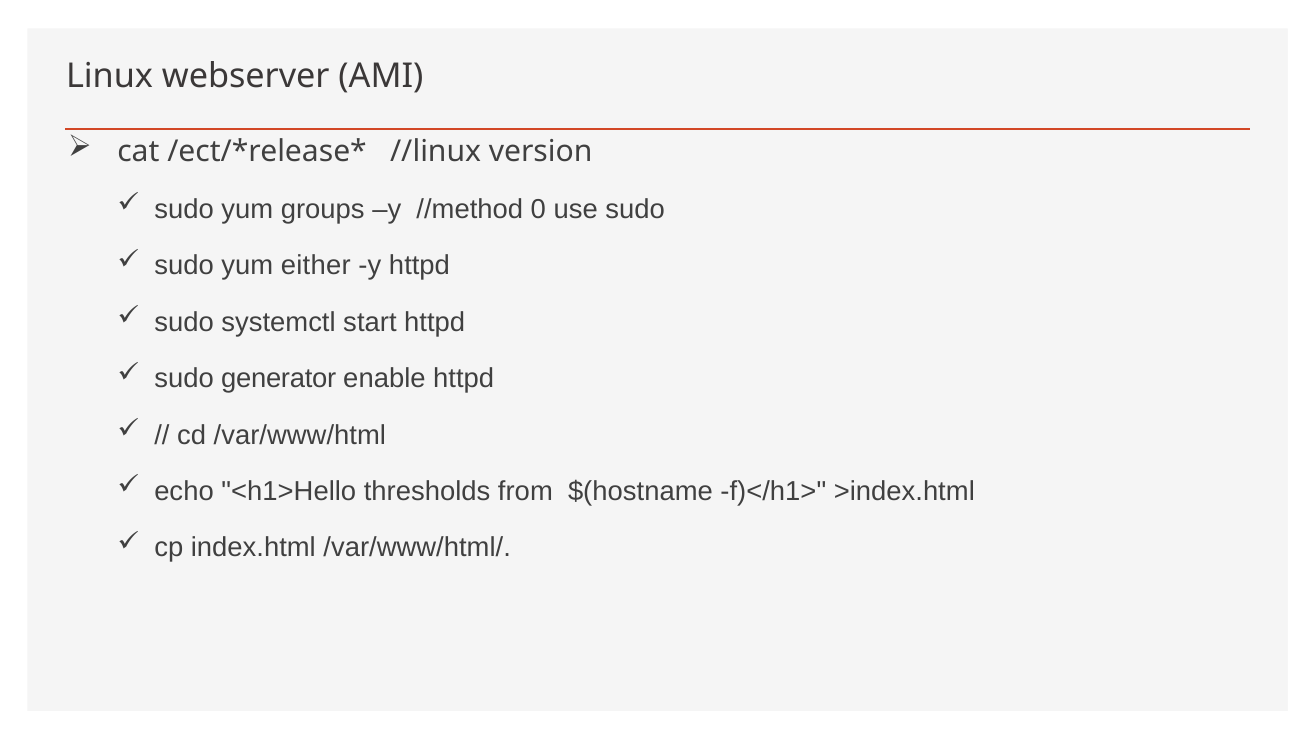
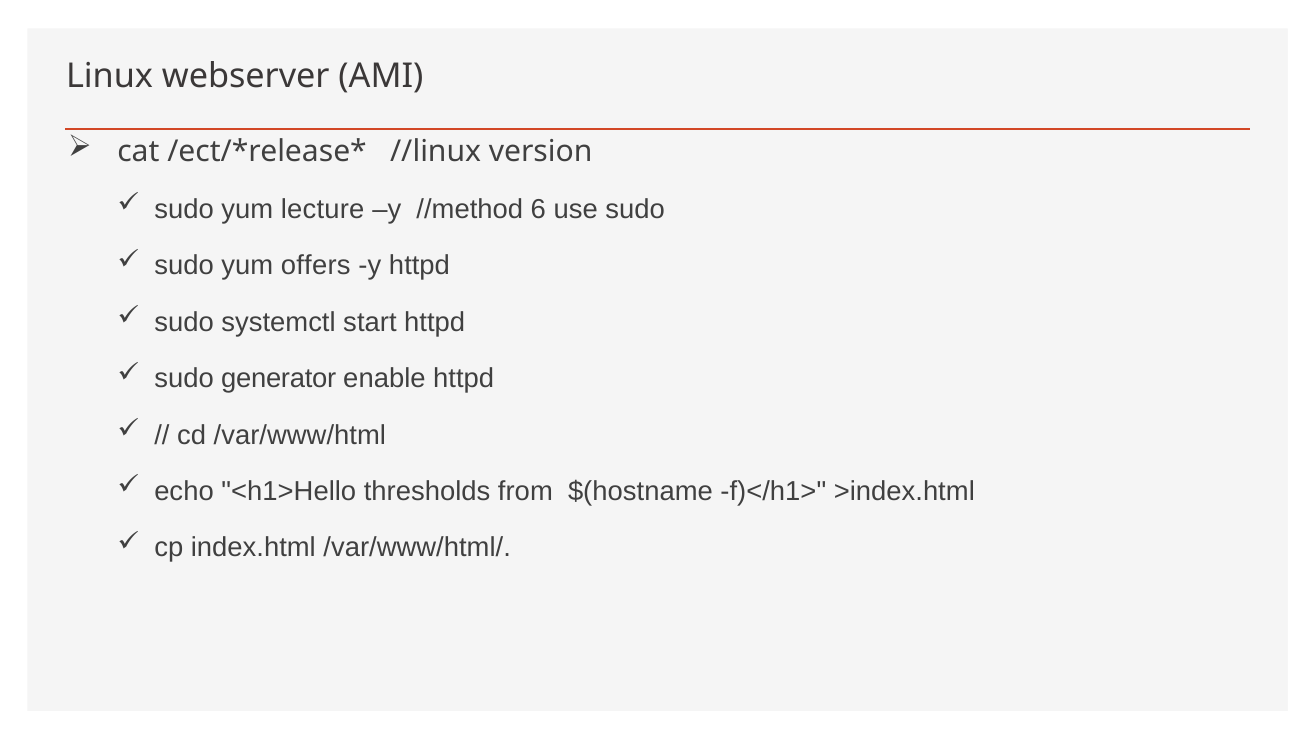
groups: groups -> lecture (323, 210)
0: 0 -> 6 (538, 210)
either: either -> offers (316, 266)
